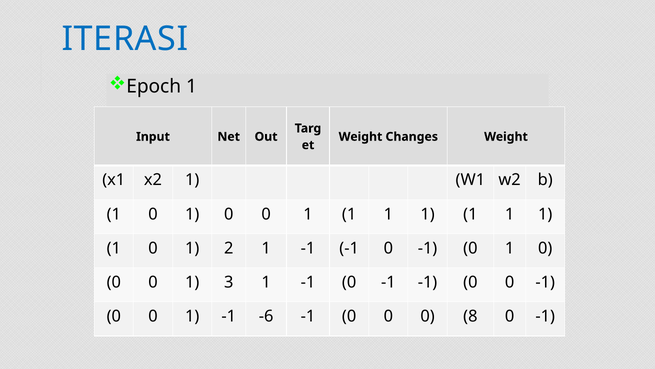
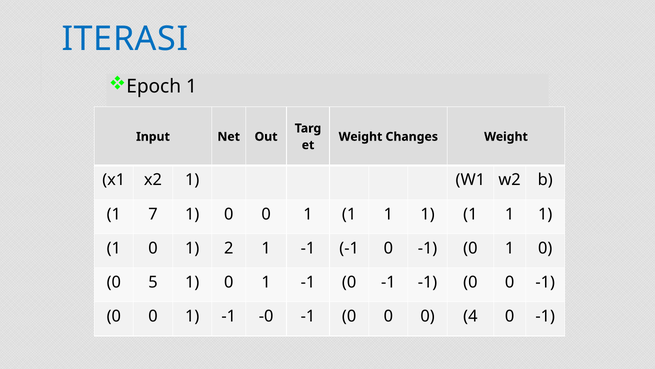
0: 0 -> 7 (153, 214)
0: 0 -> 5 (153, 282)
3: 3 -> 0 (229, 282)
-6: -6 -> -0 (266, 316)
8: 8 -> 4 (470, 316)
